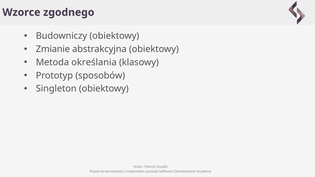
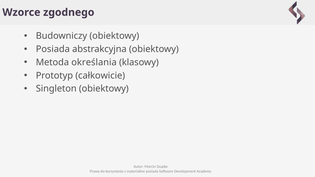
Zmianie: Zmianie -> Posiada (53, 49)
sposobów: sposobów -> całkowicie (100, 76)
